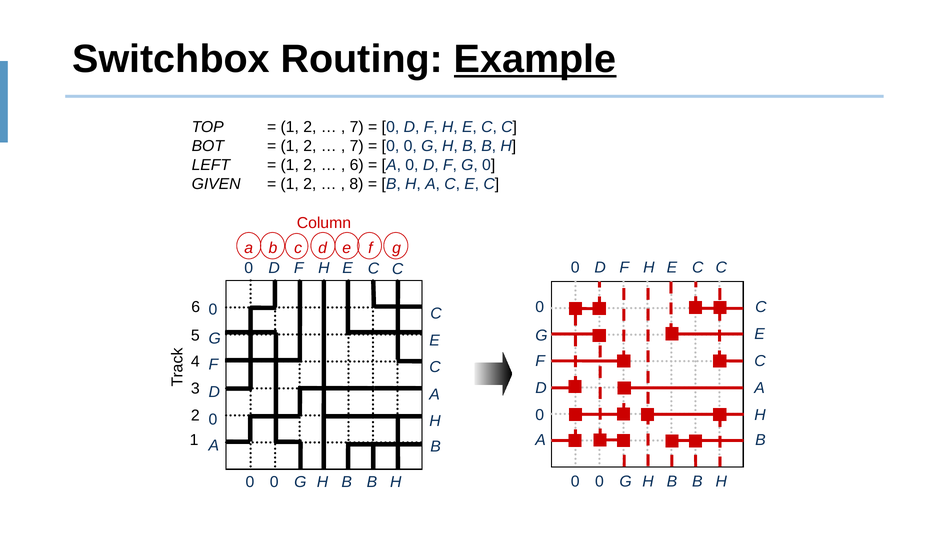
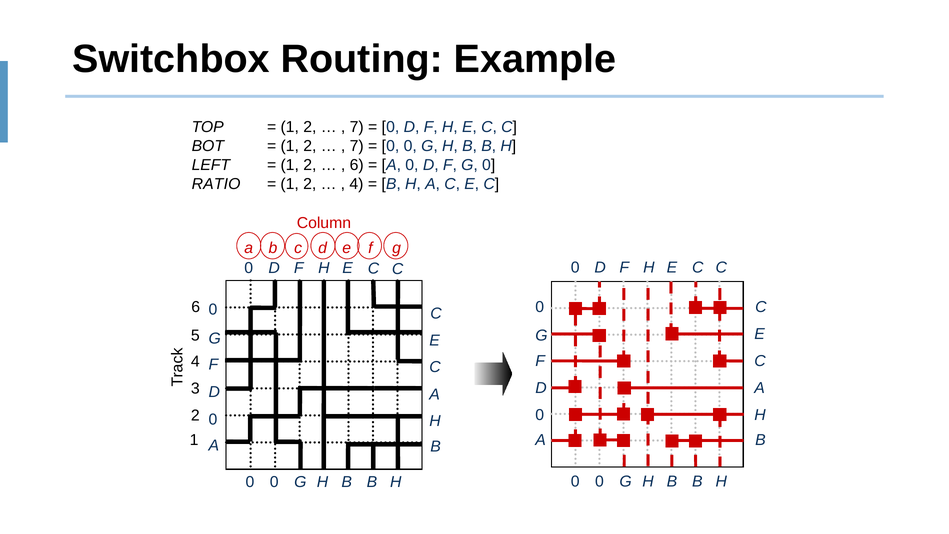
Example underline: present -> none (535, 59)
GIVEN: GIVEN -> RATIO (216, 184)
8: 8 -> 4 (356, 184)
